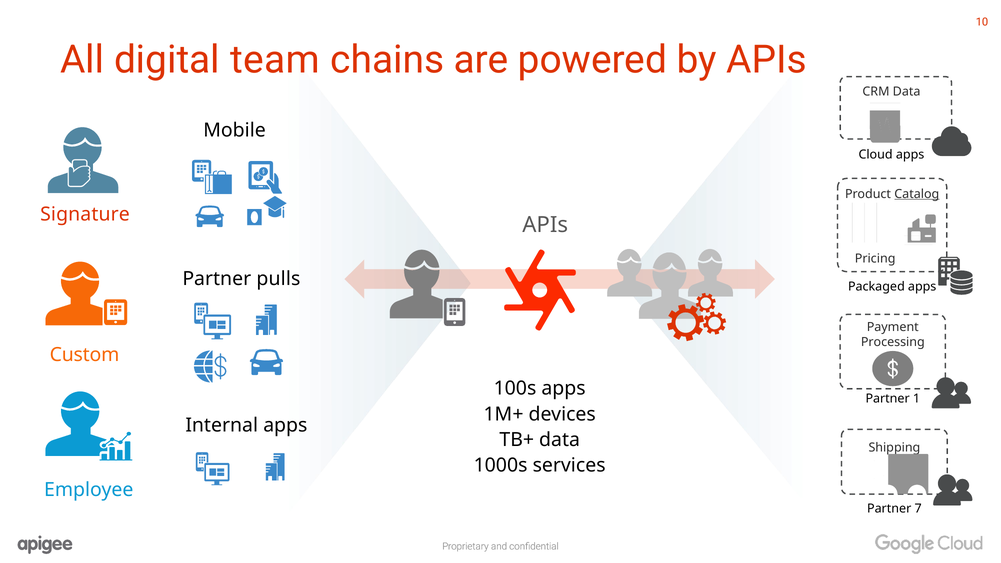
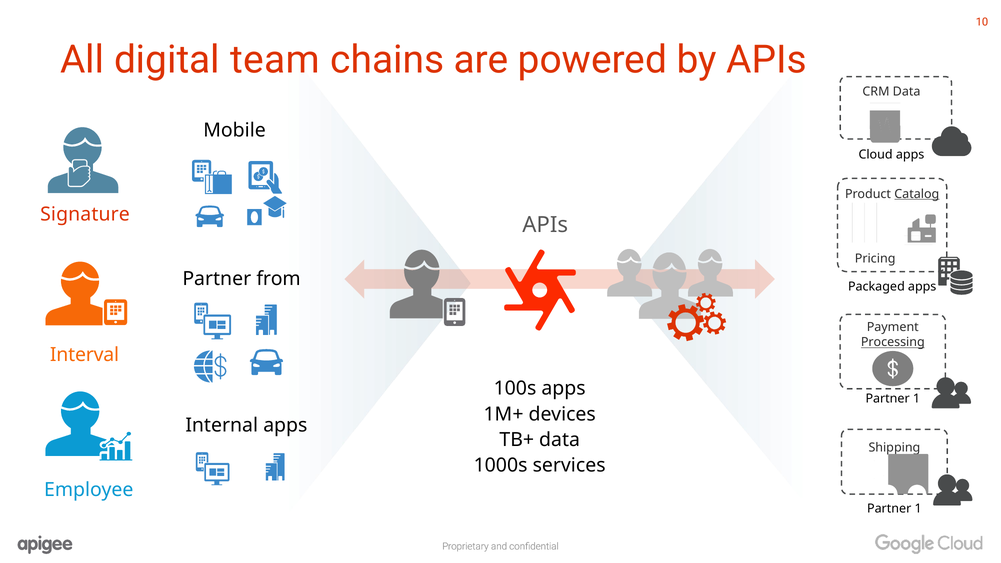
pulls: pulls -> from (279, 279)
Processing underline: none -> present (893, 342)
Custom: Custom -> Interval (85, 355)
7: 7 -> 1 (918, 508)
